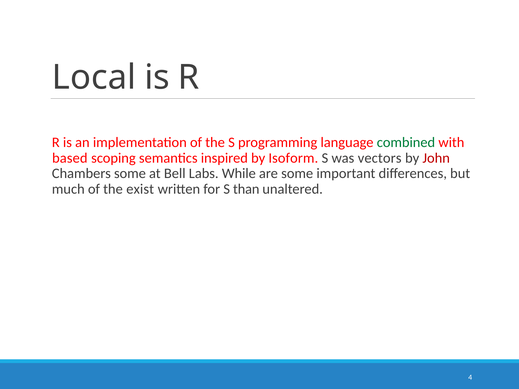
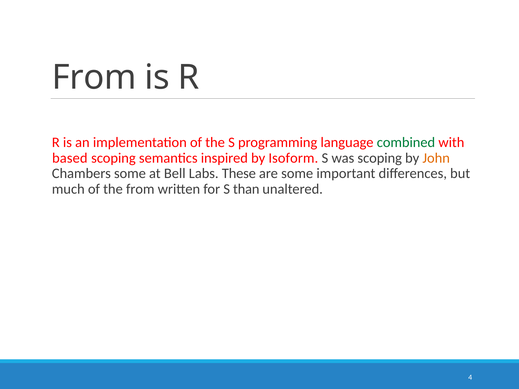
Local: Local -> From (94, 78)
was vectors: vectors -> scoping (380, 158)
John colour: red -> orange (436, 158)
While: While -> These (239, 174)
the exist: exist -> from (140, 189)
